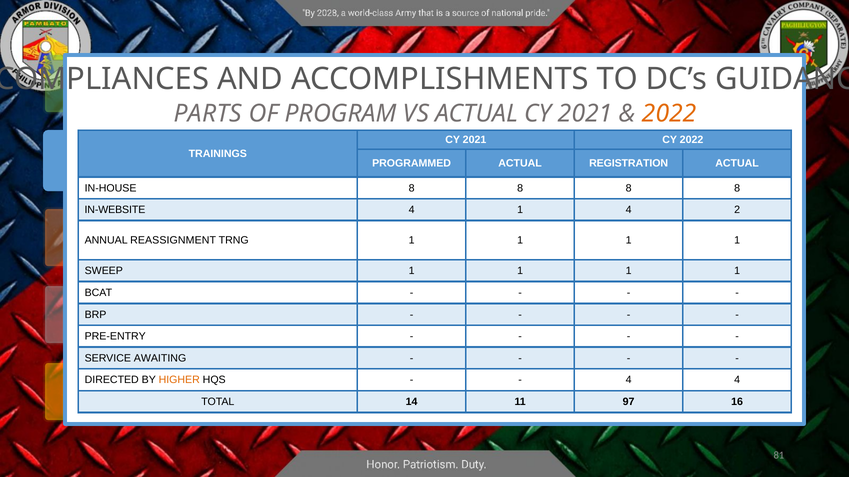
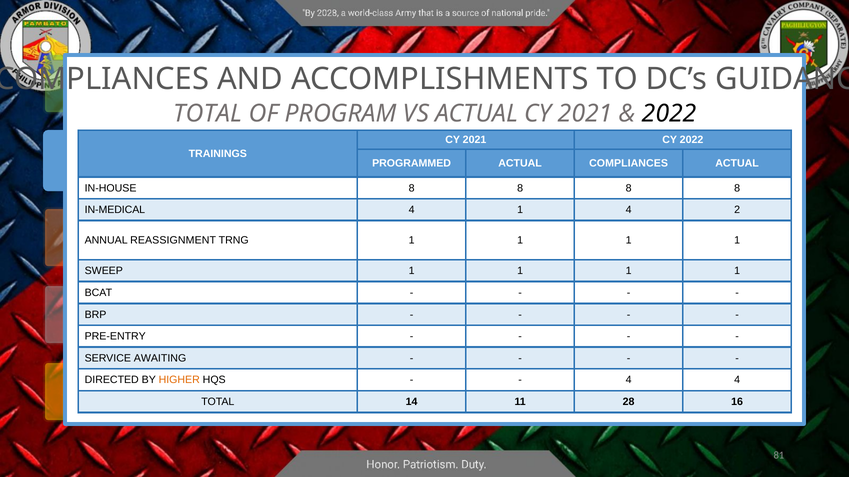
PARTS: PARTS -> TOTAL (208, 114)
2022 colour: orange -> black (669, 114)
ACTUAL REGISTRATION: REGISTRATION -> COMPLIANCES (629, 163)
IN-WEBSITE: IN-WEBSITE -> IN-MEDICAL (115, 210)
97: 97 -> 28 (629, 402)
